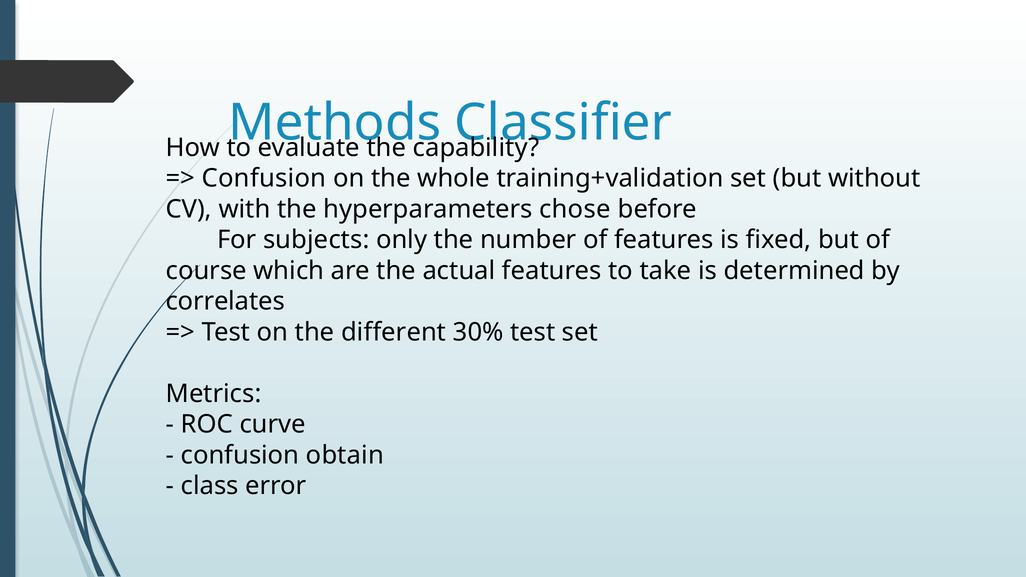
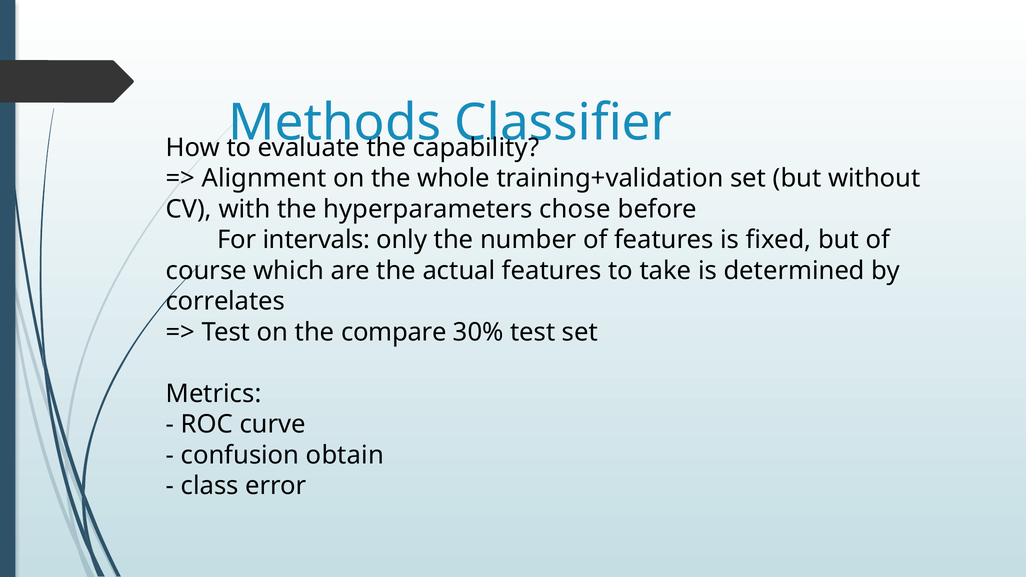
Confusion: Confusion -> Alignment (264, 178)
subjects: subjects -> intervals (316, 240)
different: different -> compare (394, 332)
